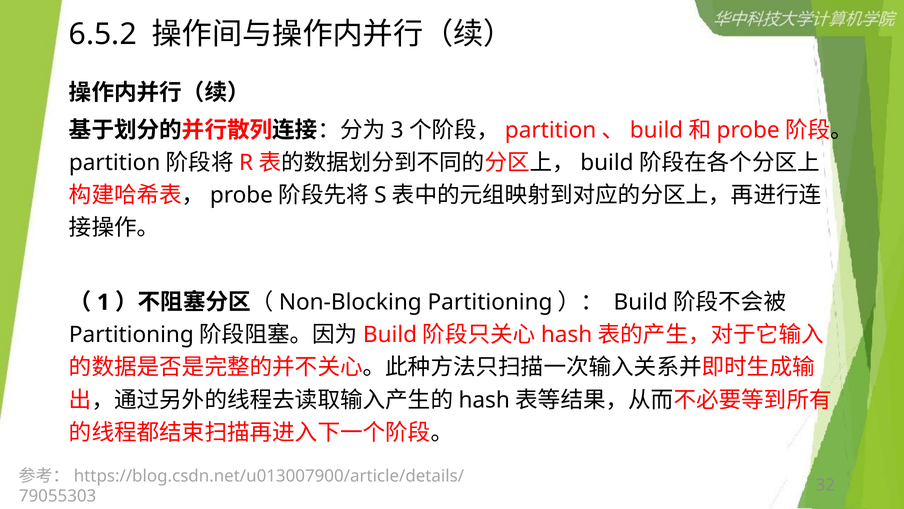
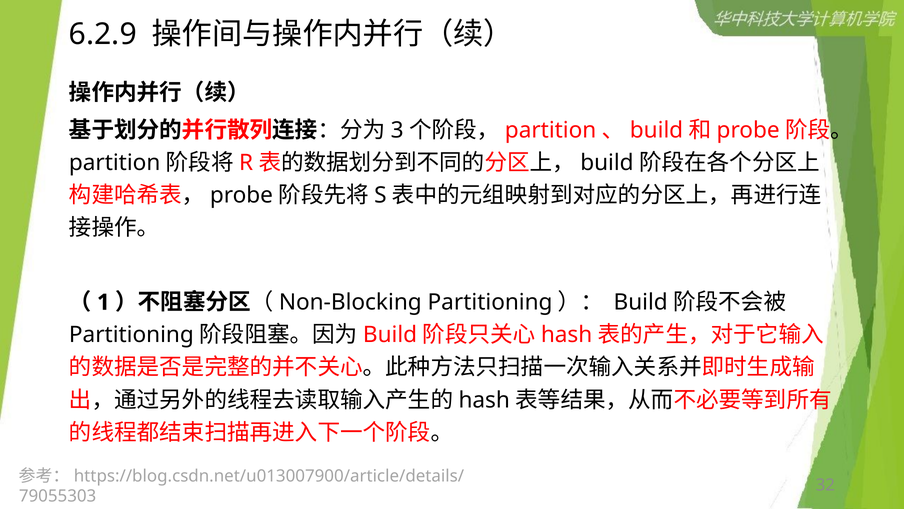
6.5.2: 6.5.2 -> 6.2.9 (103, 34)
